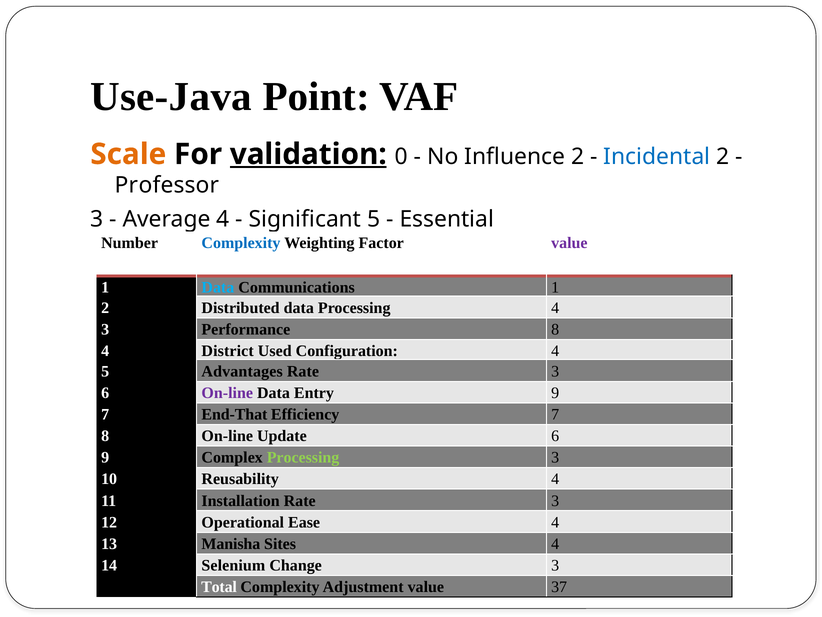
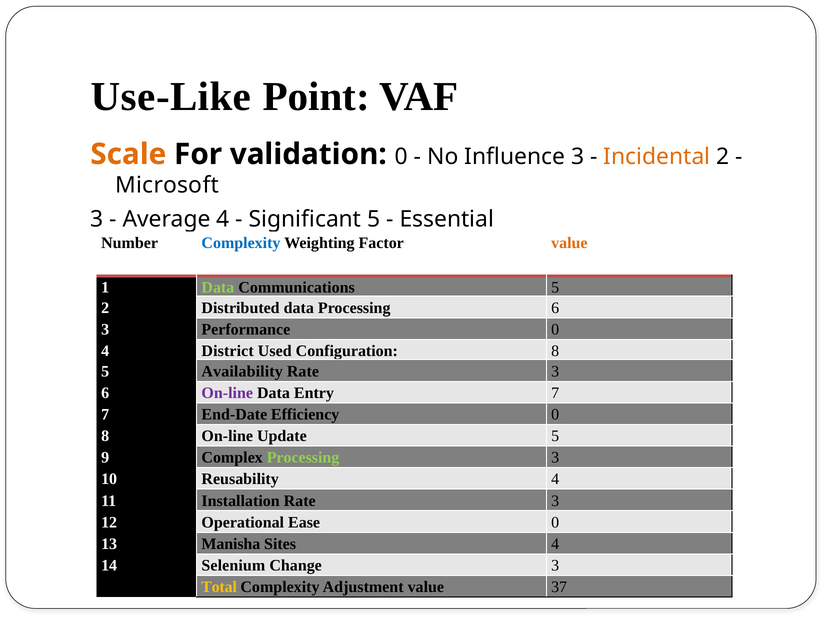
Use-Java: Use-Java -> Use-Like (171, 97)
validation underline: present -> none (308, 154)
Influence 2: 2 -> 3 (578, 156)
Incidental colour: blue -> orange (657, 156)
Professor: Professor -> Microsoft (167, 185)
value colour: purple -> orange (569, 243)
Data colour: light blue -> light green (218, 287)
Communications 1: 1 -> 5 (555, 287)
Processing 4: 4 -> 6 (555, 308)
Performance 8: 8 -> 0 (555, 329)
Configuration 4: 4 -> 8 (555, 351)
Advantages: Advantages -> Availability (242, 371)
Entry 9: 9 -> 7 (555, 393)
End-That: End-That -> End-Date (234, 414)
Efficiency 7: 7 -> 0 (555, 414)
Update 6: 6 -> 5 (555, 436)
Ease 4: 4 -> 0 (555, 522)
Total colour: white -> yellow (219, 587)
